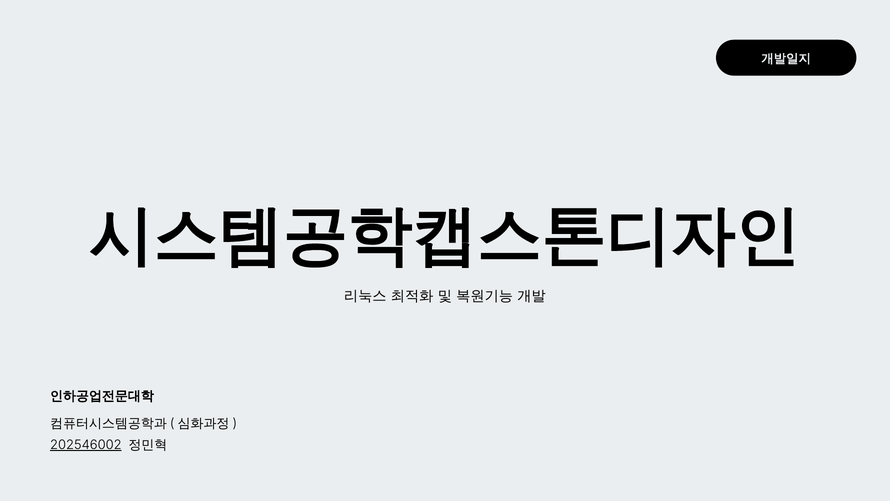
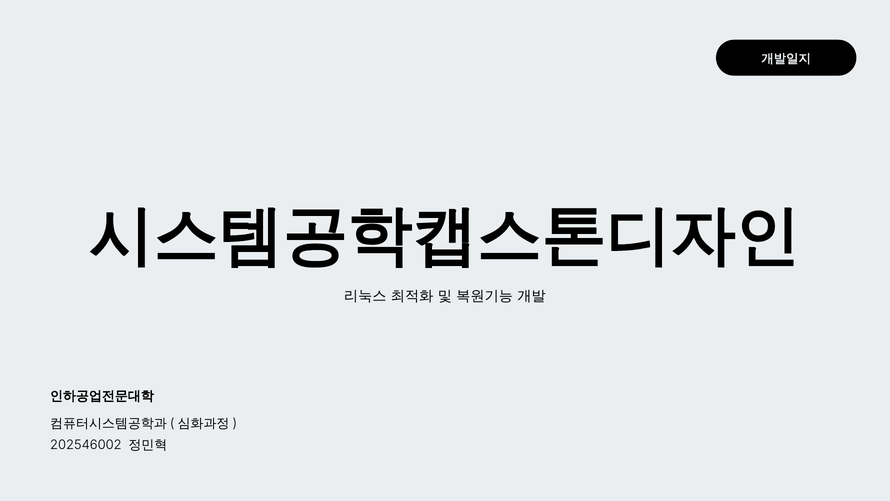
202546002 underline: present -> none (86, 445)
